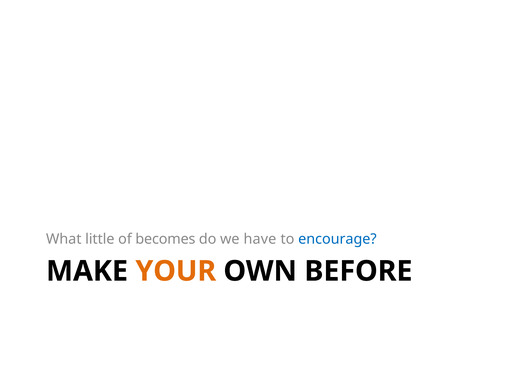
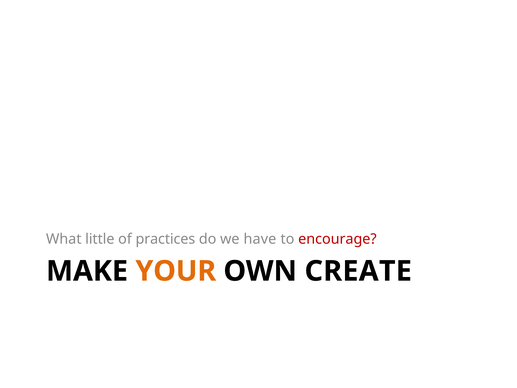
becomes: becomes -> practices (165, 239)
encourage colour: blue -> red (337, 239)
BEFORE: BEFORE -> CREATE (358, 271)
